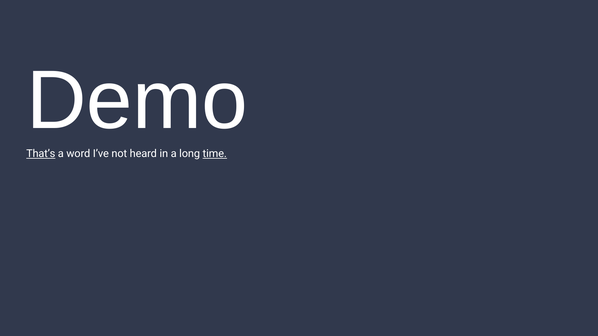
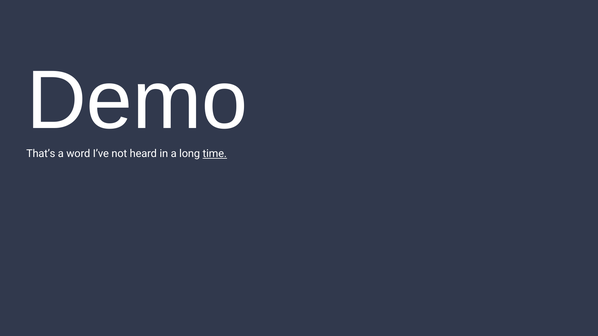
That’s underline: present -> none (41, 154)
